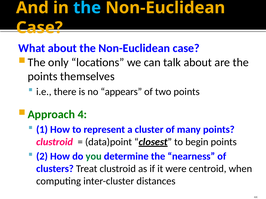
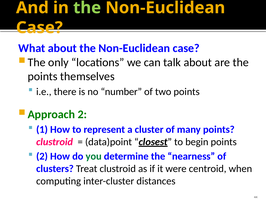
the colour: light blue -> light green (87, 8)
appears: appears -> number (121, 92)
4: 4 -> 2 (82, 115)
